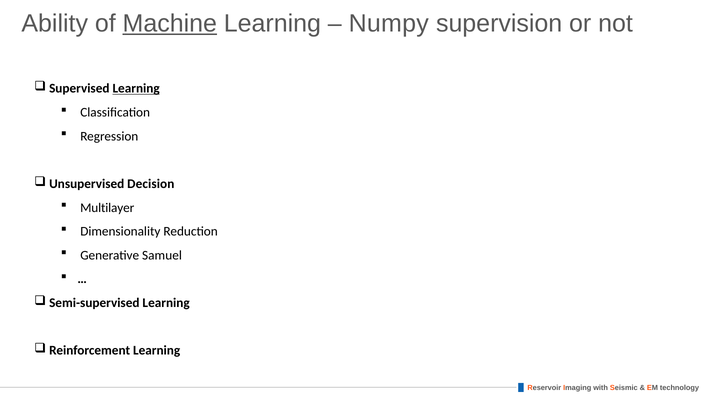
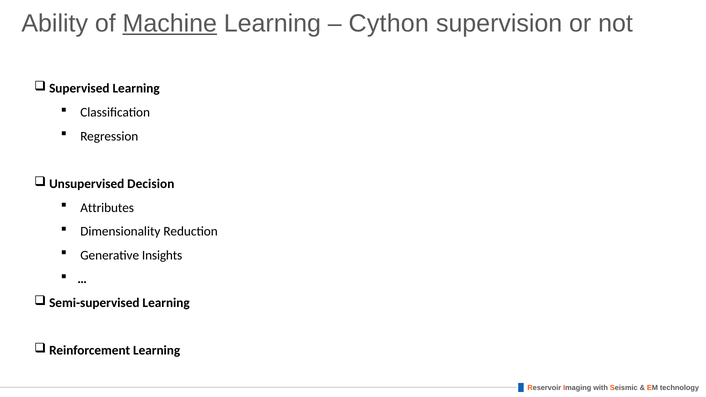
Numpy: Numpy -> Cython (389, 23)
Learning underline: present -> none (136, 89)
Multilayer: Multilayer -> Attributes (107, 208)
Samuel: Samuel -> Insights (162, 255)
